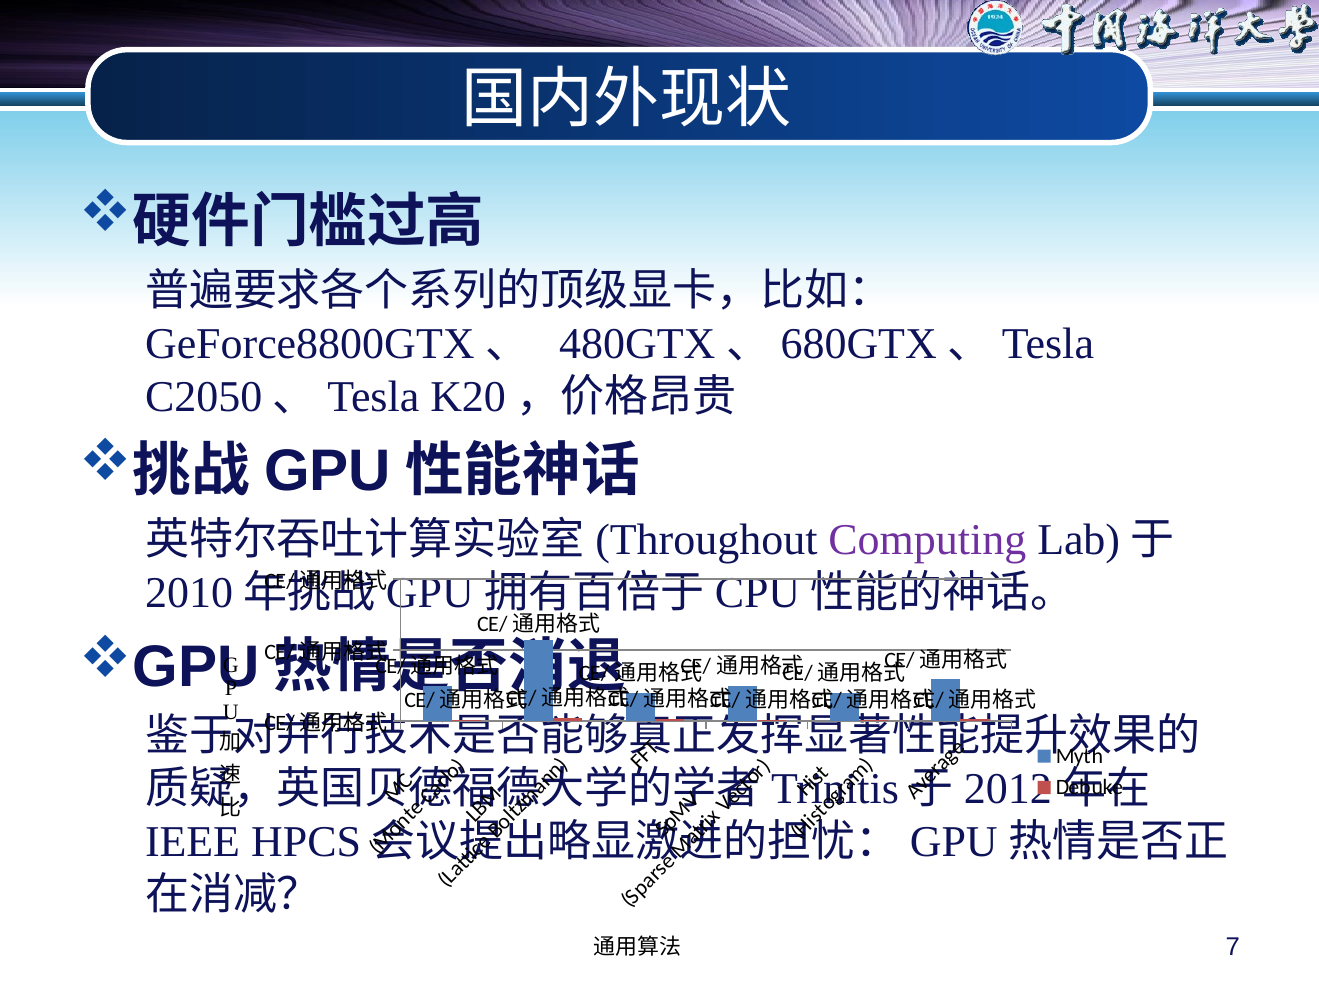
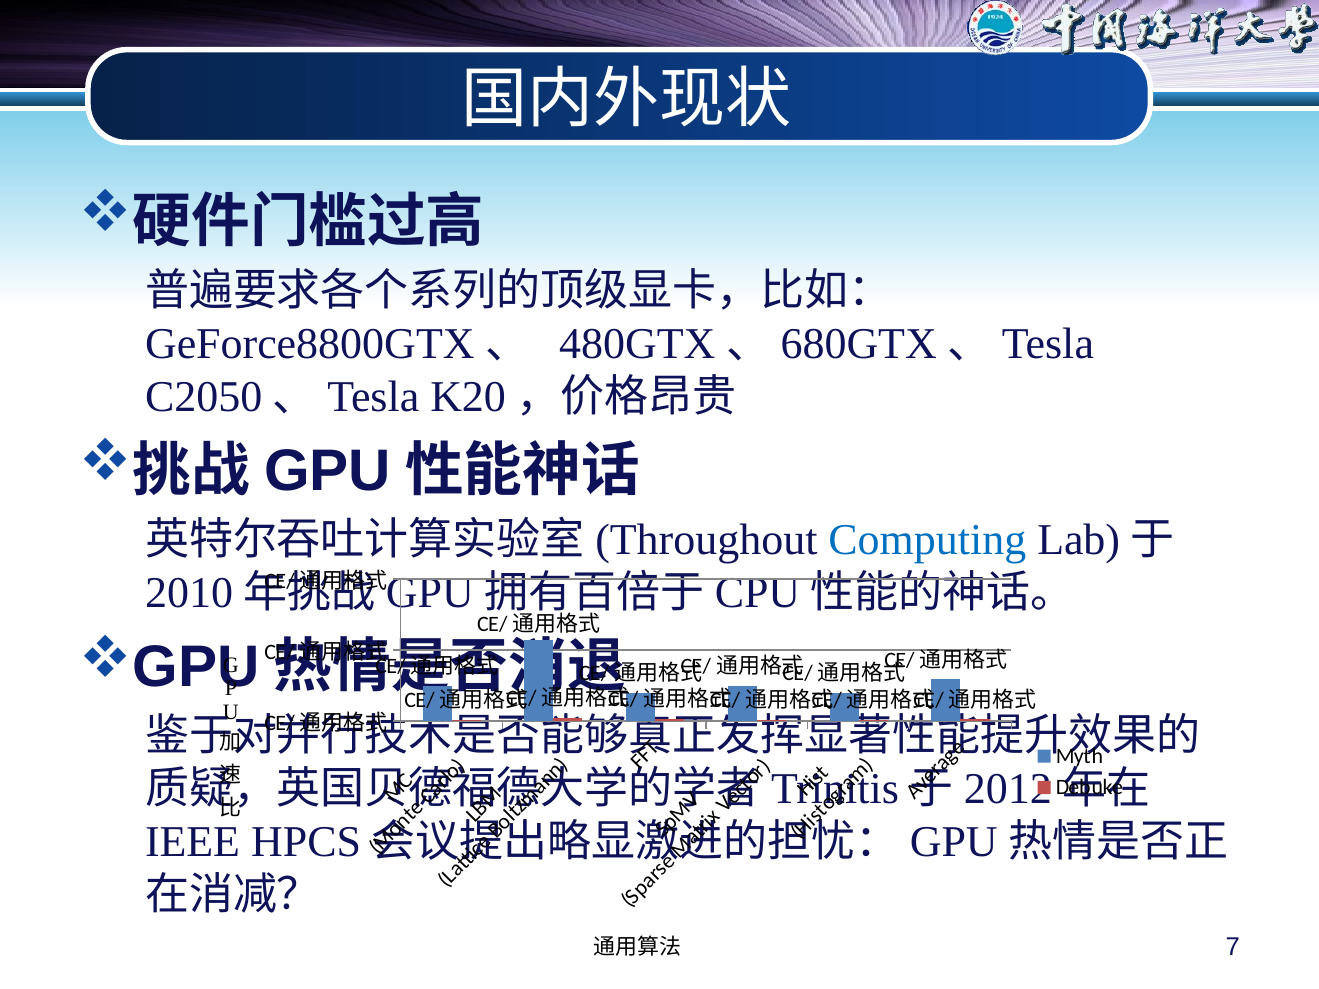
Computing colour: purple -> blue (927, 540)
